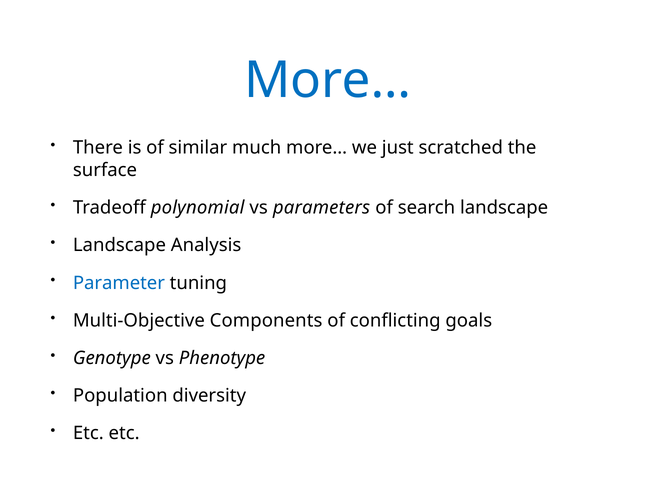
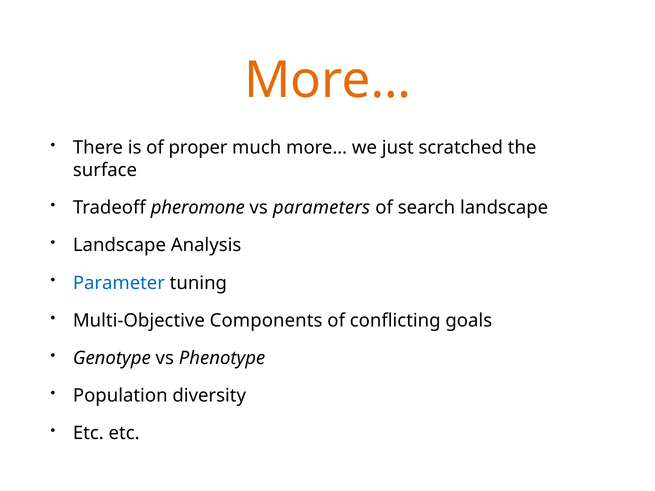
More… colour: blue -> orange (328, 80)
similar: similar -> proper (198, 148)
polynomial: polynomial -> pheromone (198, 208)
